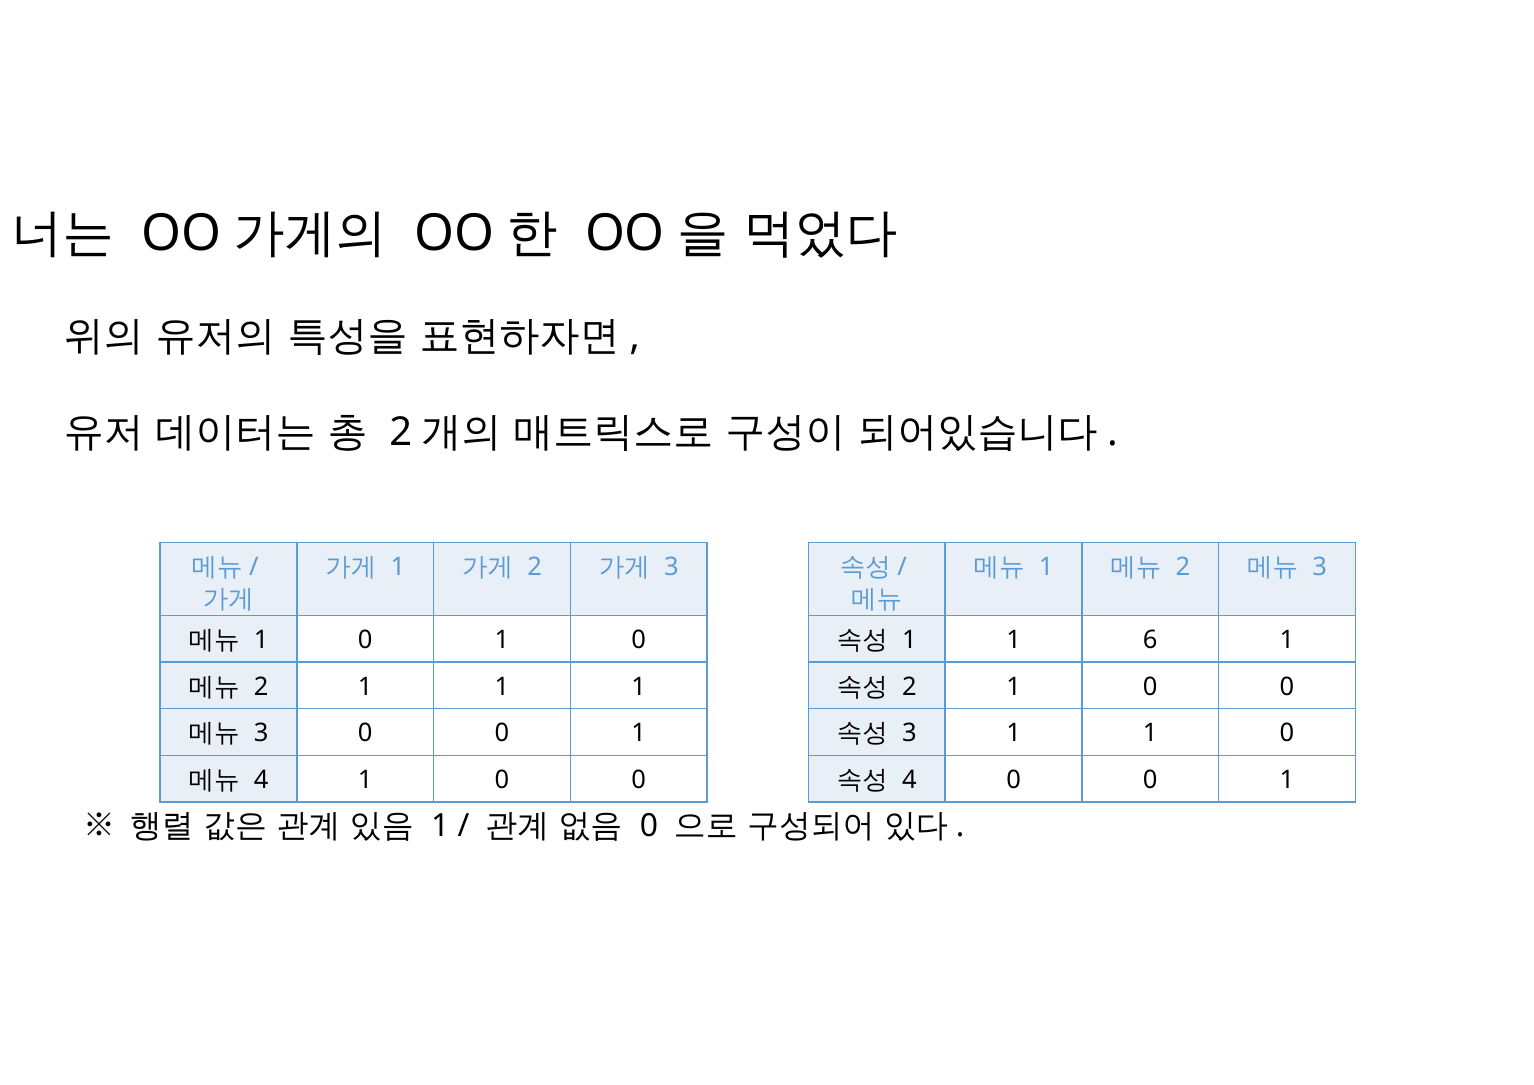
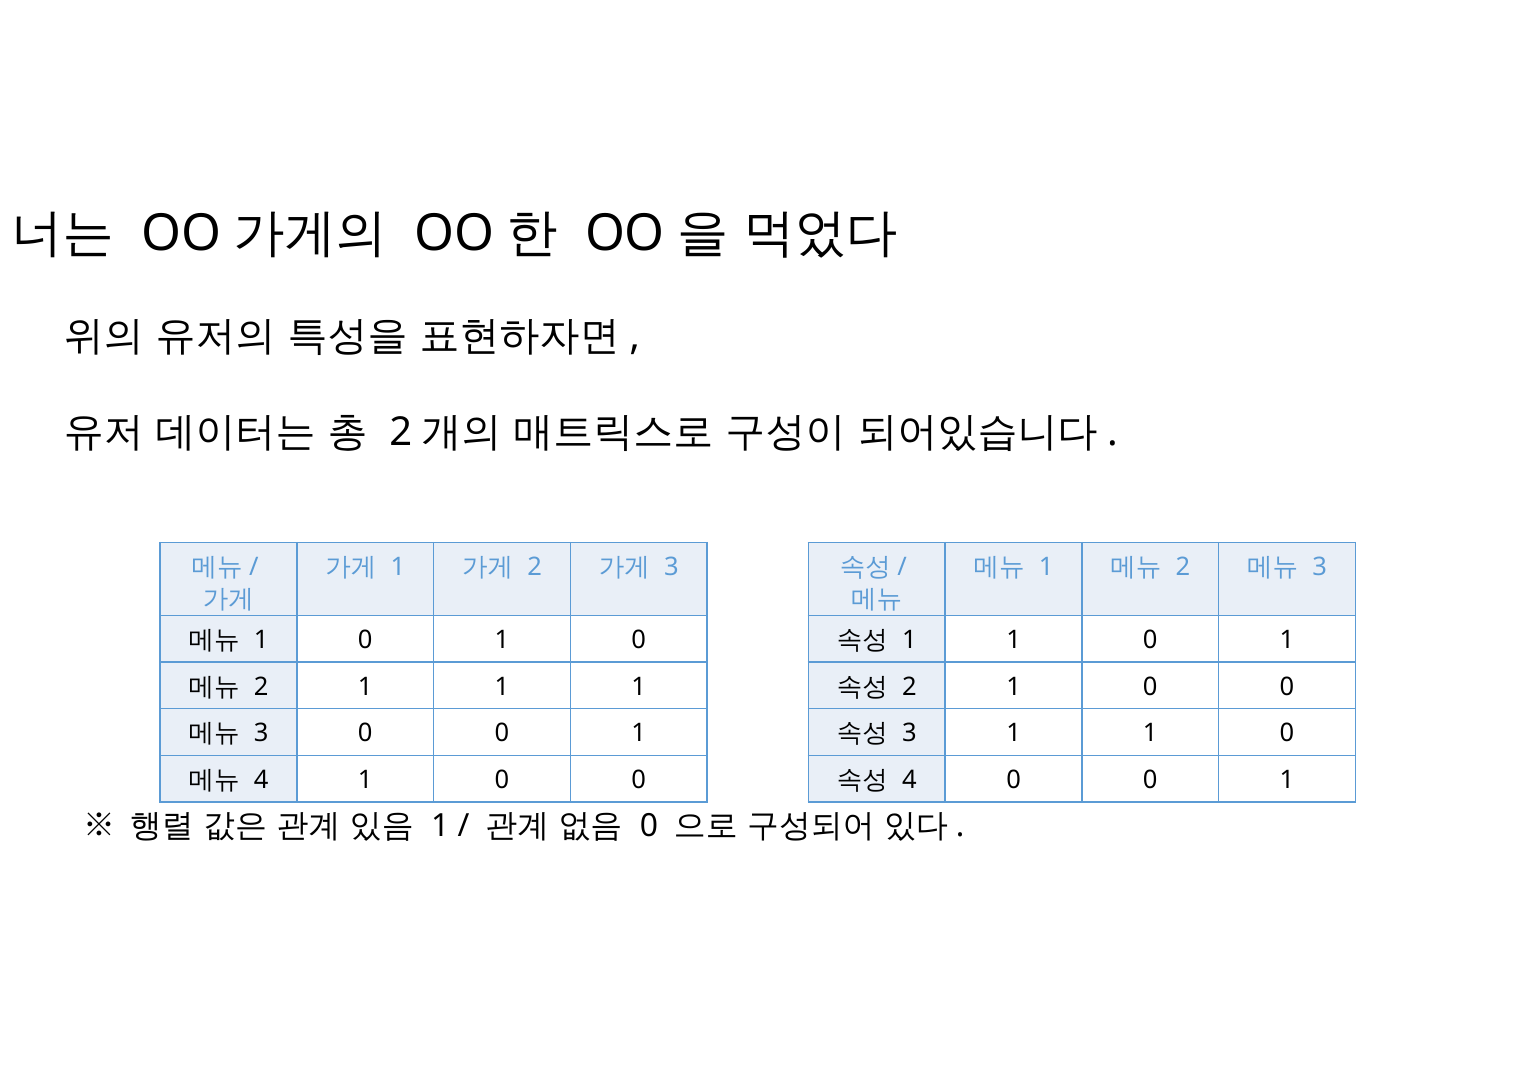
6: 6 -> 0 (1150, 640)
